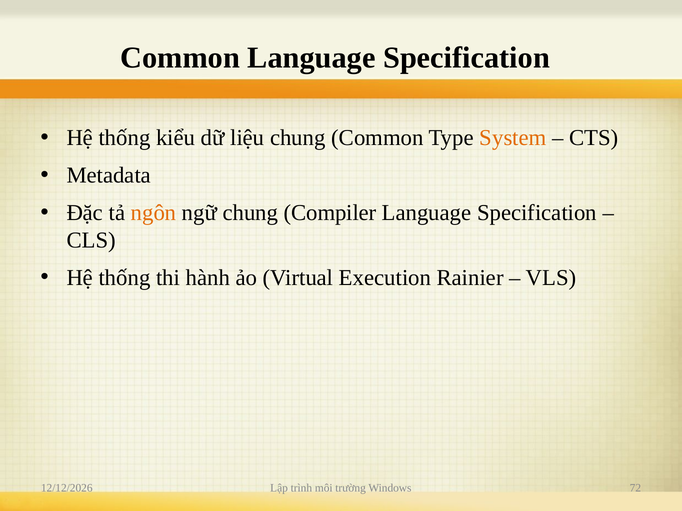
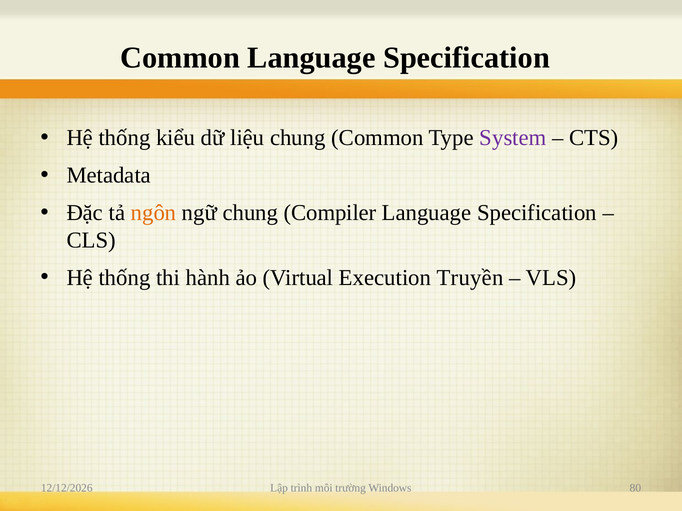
System colour: orange -> purple (513, 138)
Rainier: Rainier -> Truyền (470, 278)
72: 72 -> 80 (635, 488)
